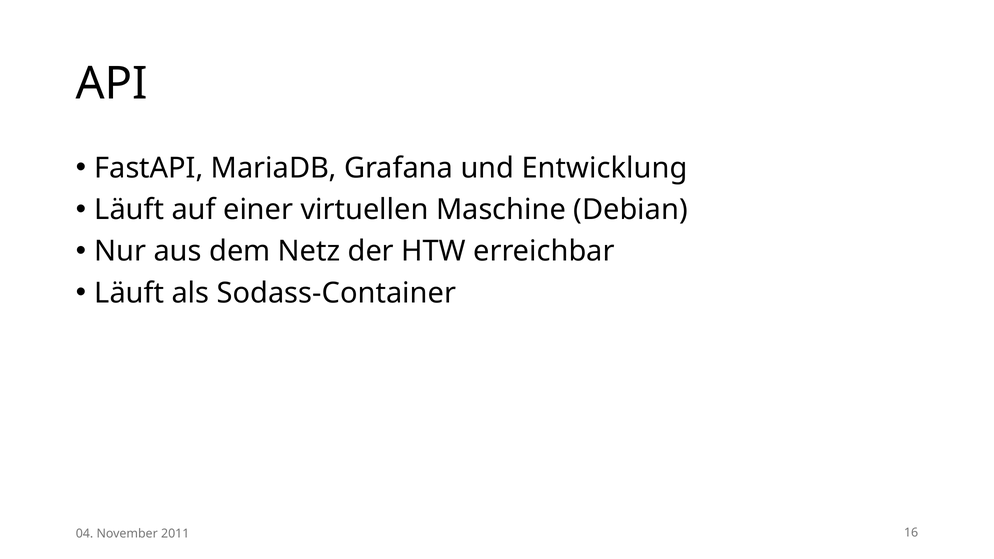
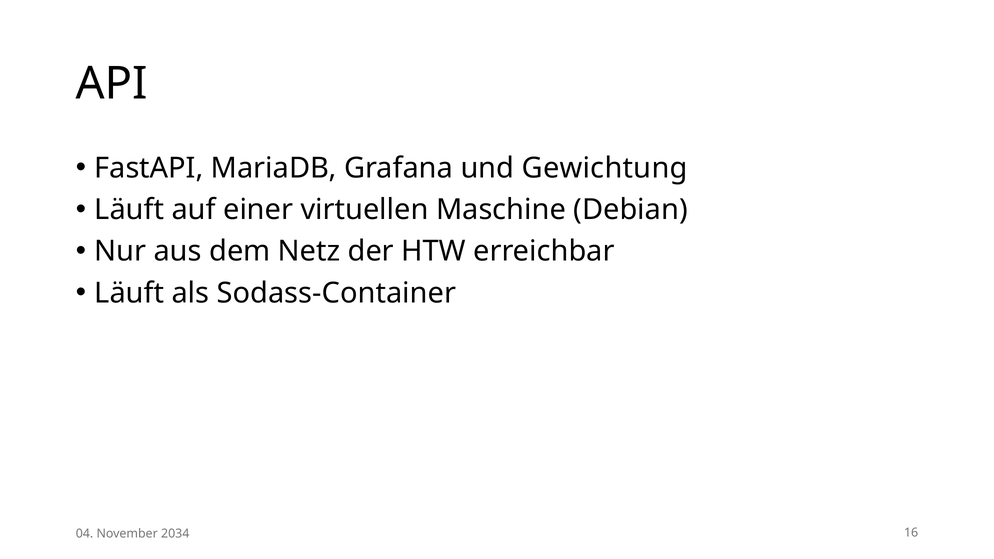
Entwicklung: Entwicklung -> Gewichtung (605, 168)
2011: 2011 -> 2034 (175, 534)
